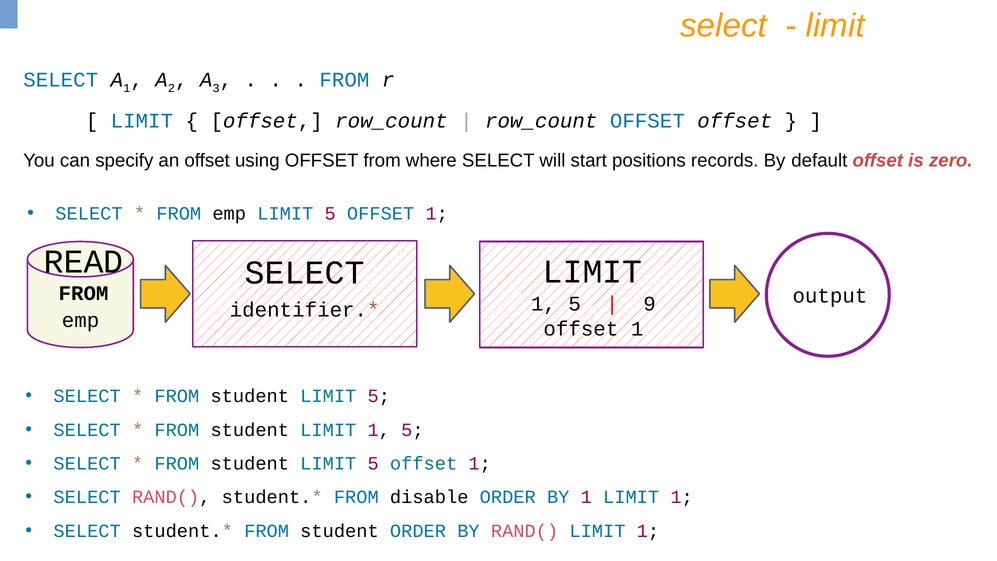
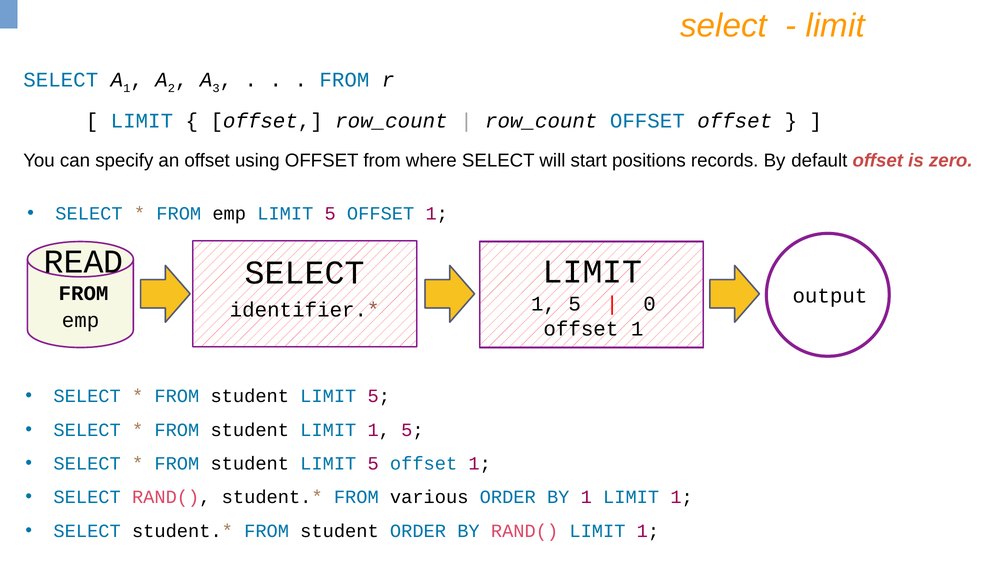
9: 9 -> 0 (650, 304)
disable: disable -> various (429, 497)
